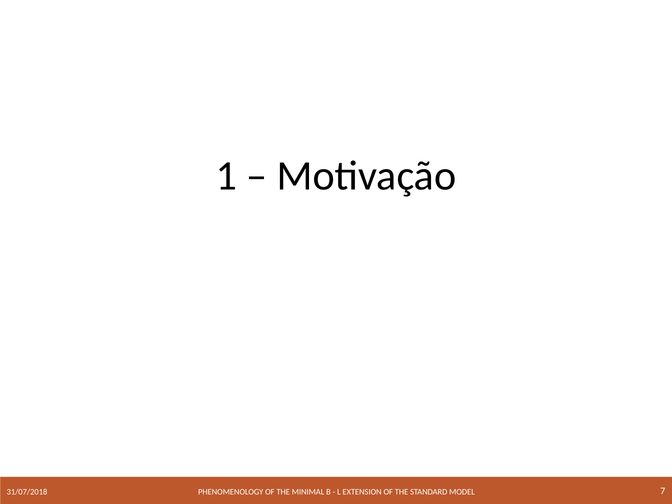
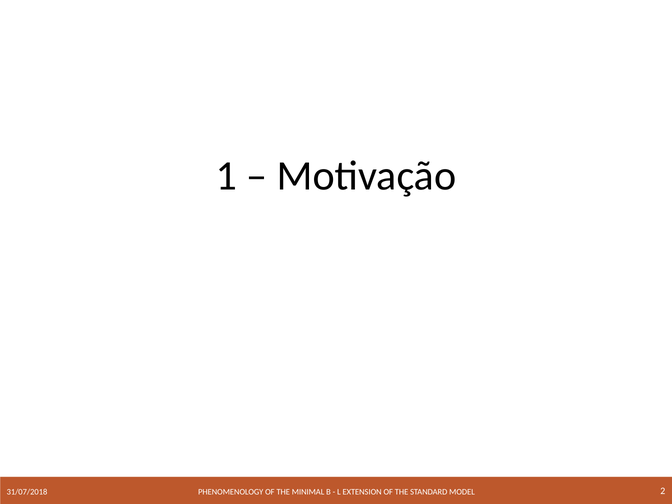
7: 7 -> 2 (663, 491)
